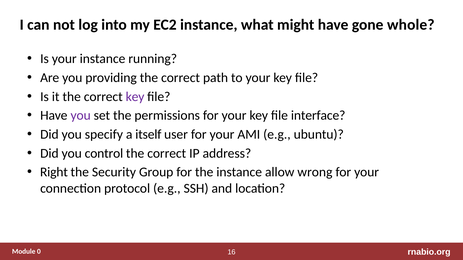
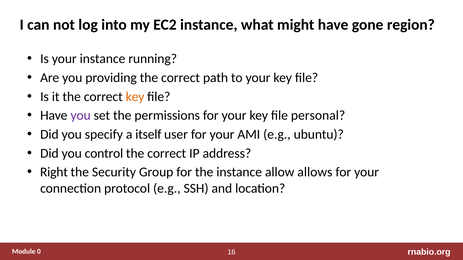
whole: whole -> region (411, 25)
key colour: purple -> orange (135, 97)
interface: interface -> personal (318, 116)
wrong: wrong -> allows (315, 172)
